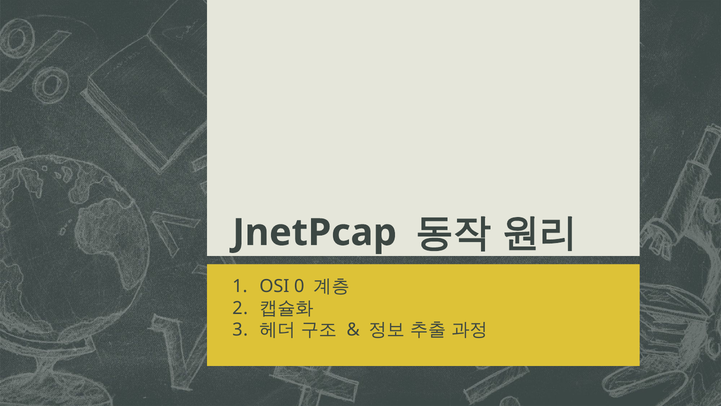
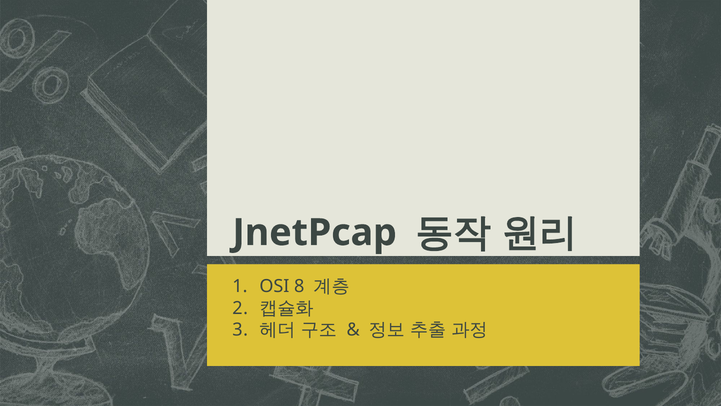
0: 0 -> 8 (299, 286)
